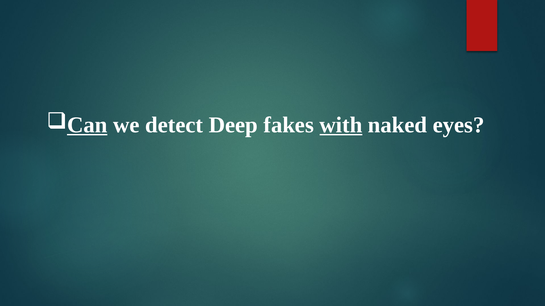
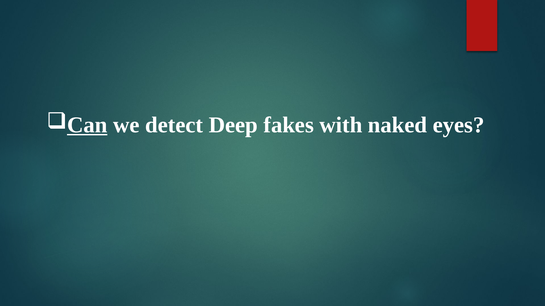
with underline: present -> none (341, 125)
